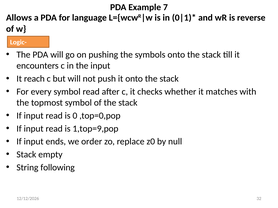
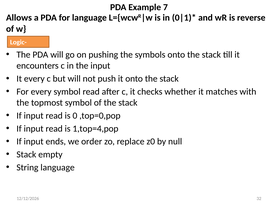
It reach: reach -> every (34, 79)
1,top=9,pop: 1,top=9,pop -> 1,top=4,pop (96, 129)
String following: following -> language (58, 168)
